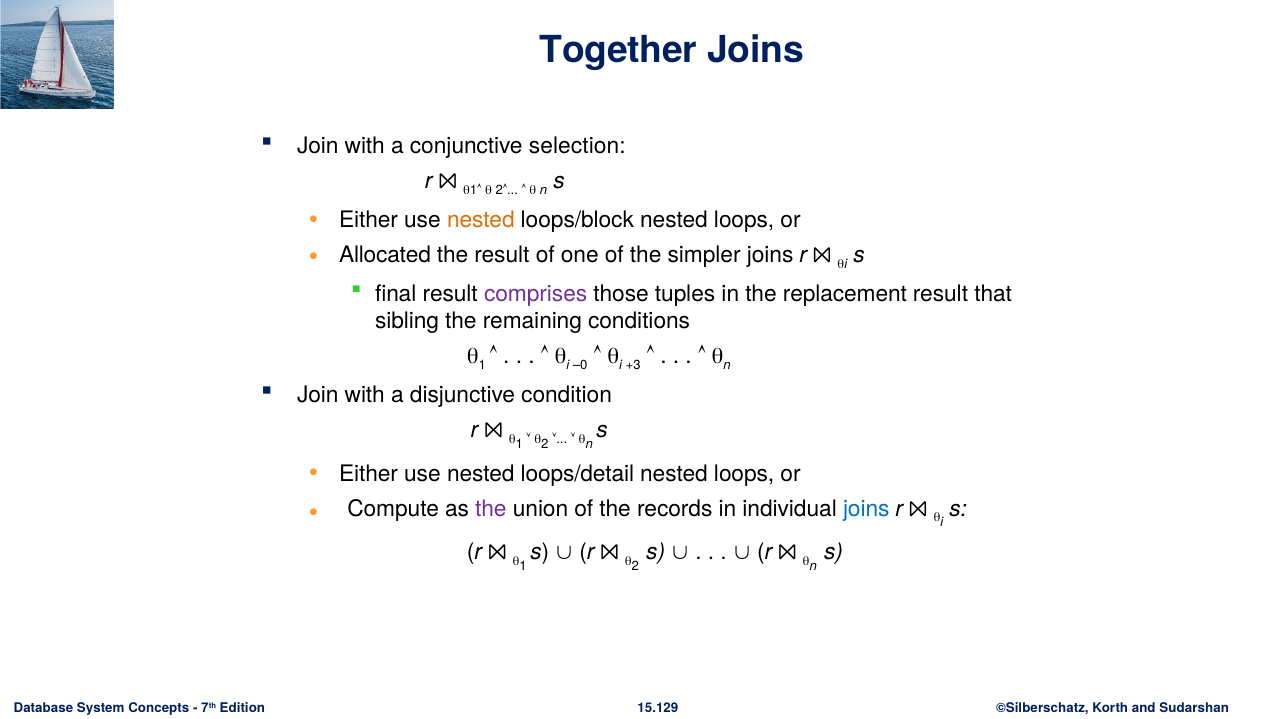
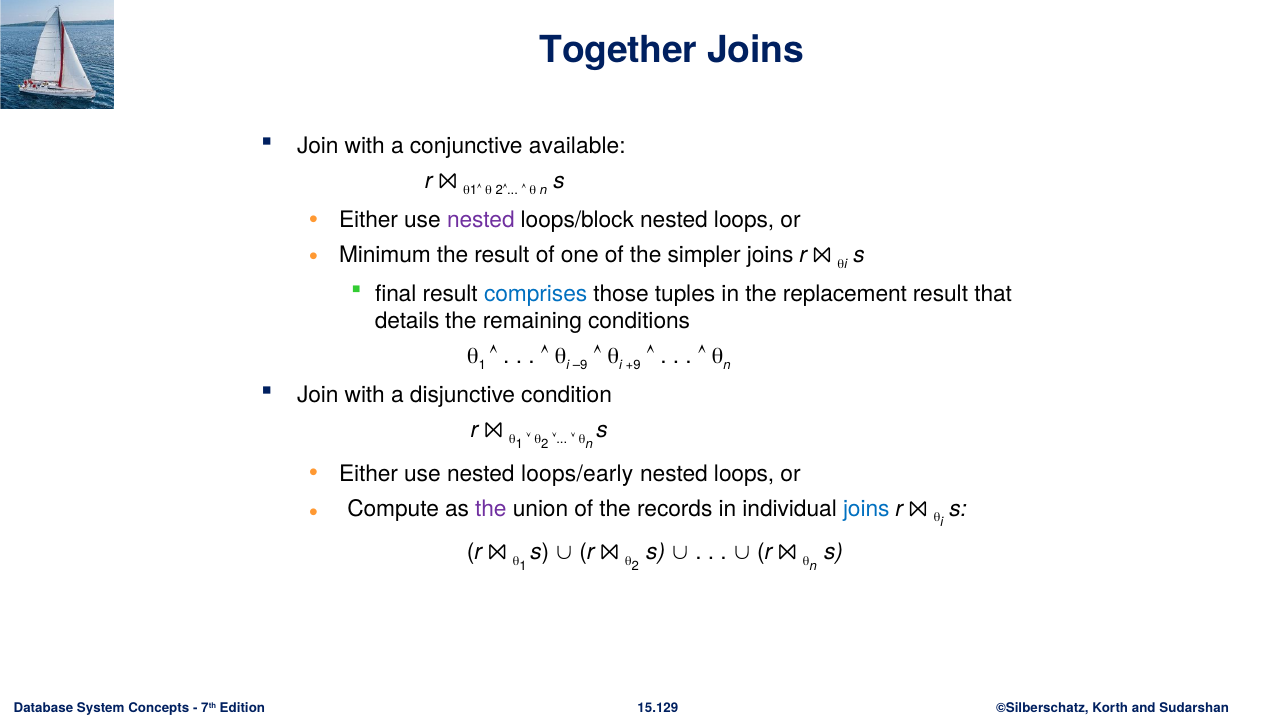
selection: selection -> available (577, 146)
nested colour: orange -> purple (481, 220)
Allocated: Allocated -> Minimum (385, 255)
comprises colour: purple -> blue (536, 294)
sibling: sibling -> details (407, 321)
–0: –0 -> –9 (580, 365)
+3: +3 -> +9 (633, 365)
loops/detail: loops/detail -> loops/early (577, 474)
